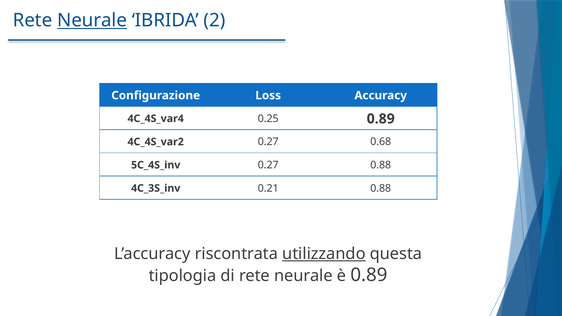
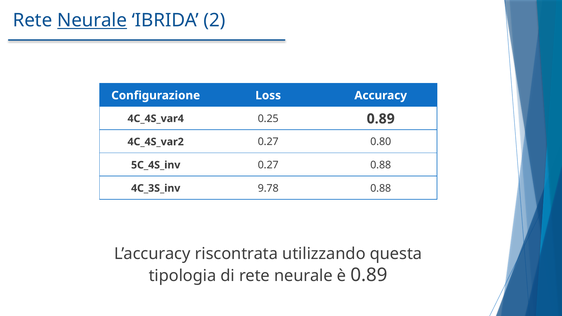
0.68: 0.68 -> 0.80 (381, 142)
0.21: 0.21 -> 9.78 (268, 188)
utilizzando underline: present -> none (324, 254)
